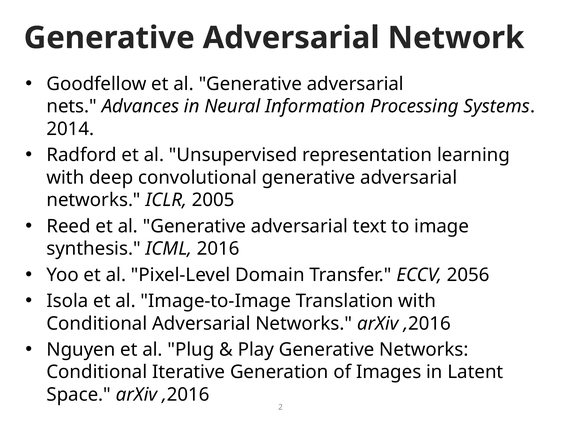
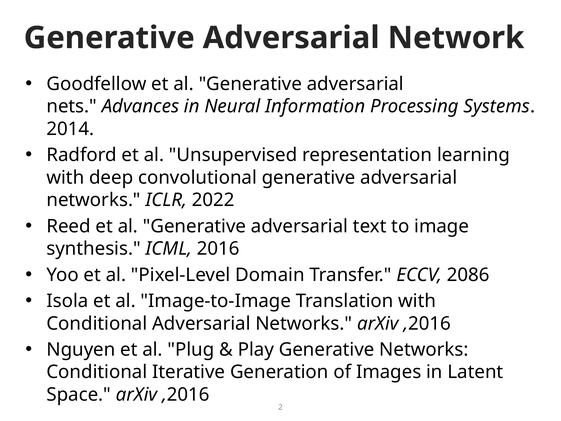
2005: 2005 -> 2022 (213, 200)
2056: 2056 -> 2086 (468, 275)
